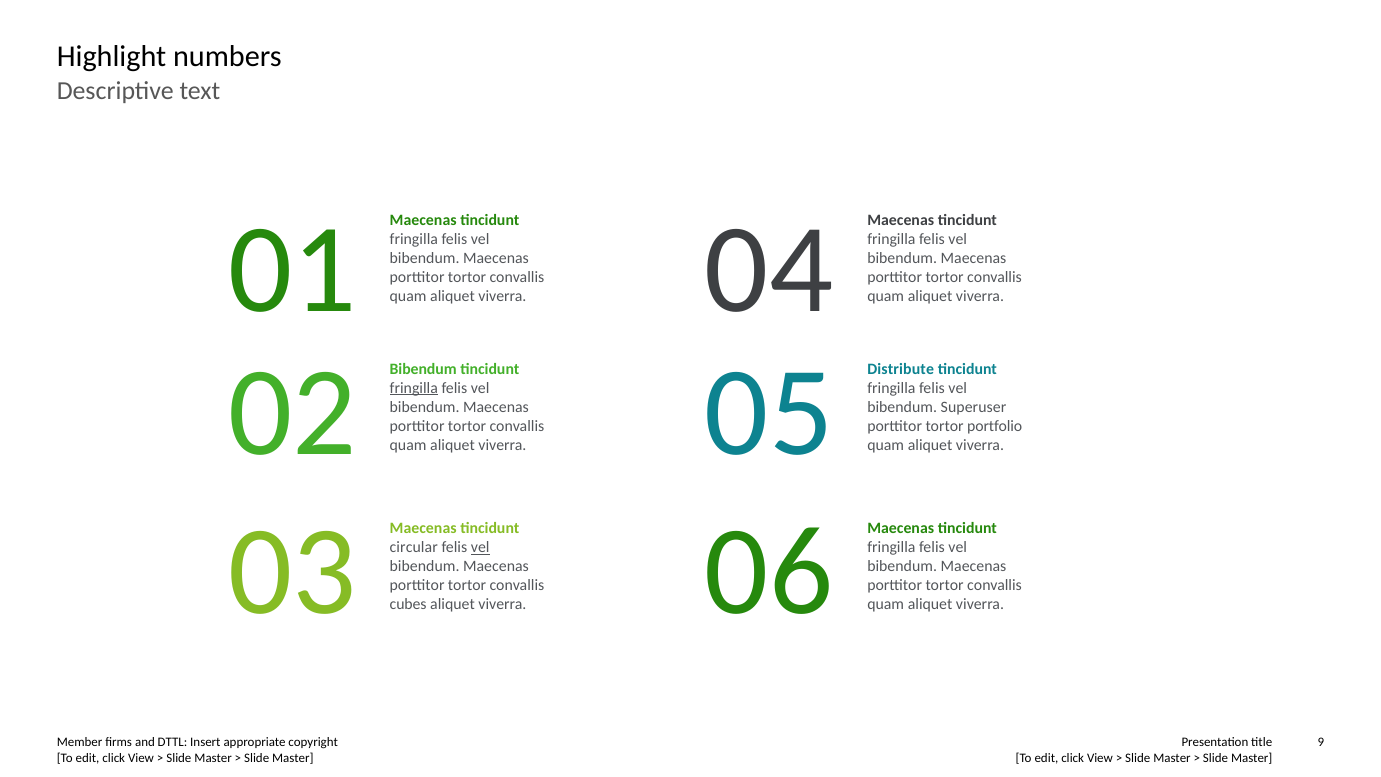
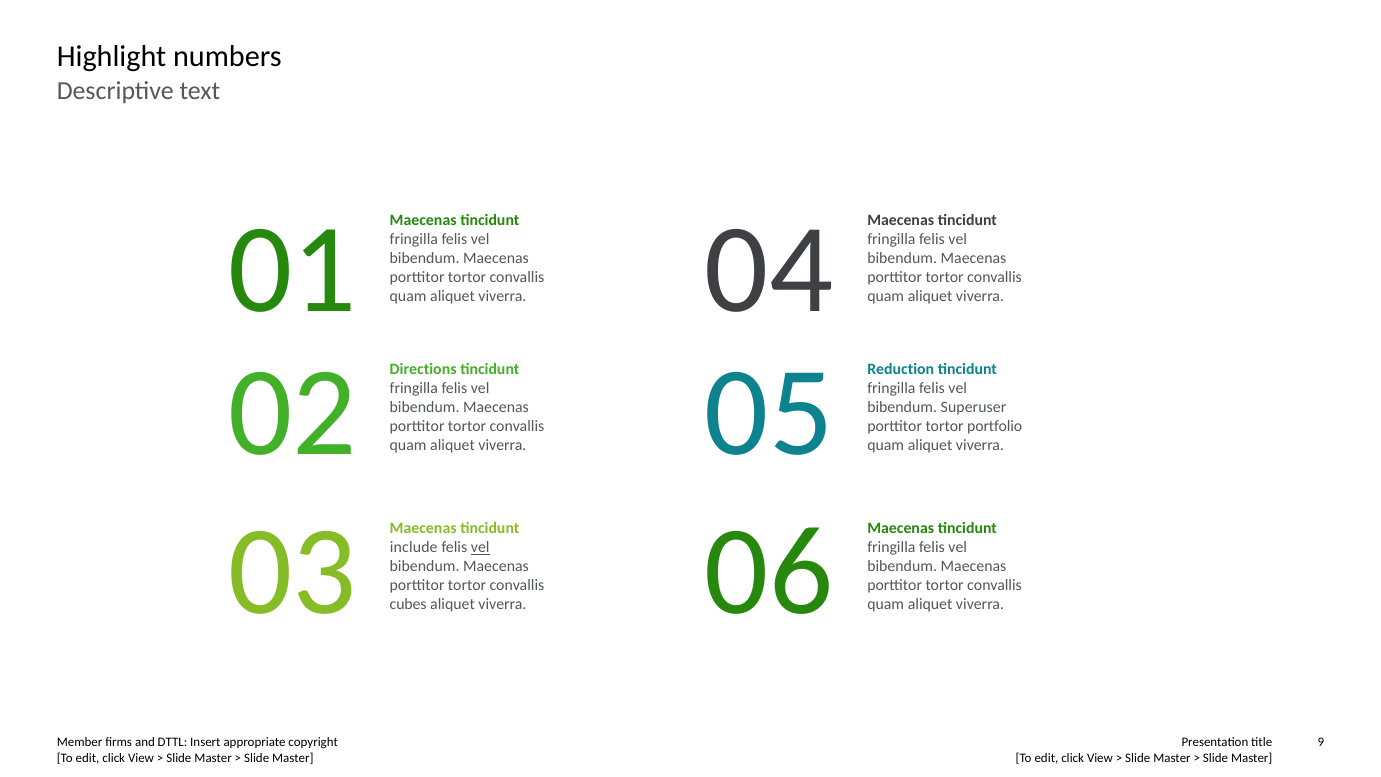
Bibendum: Bibendum -> Directions (423, 369)
Distribute: Distribute -> Reduction (901, 369)
fringilla underline: present -> none (414, 388)
circular: circular -> include (414, 547)
